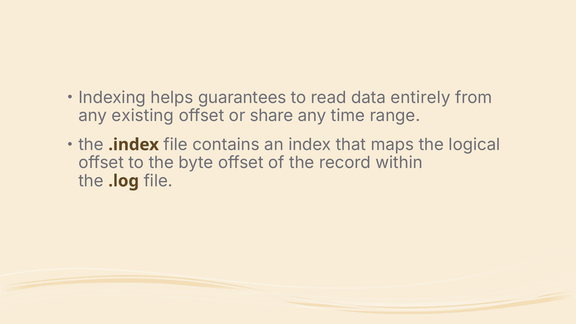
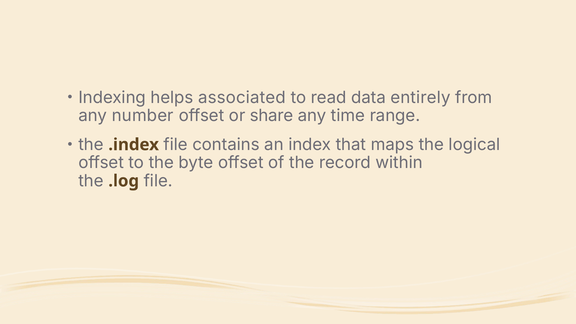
guarantees: guarantees -> associated (242, 98)
existing: existing -> number (143, 116)
